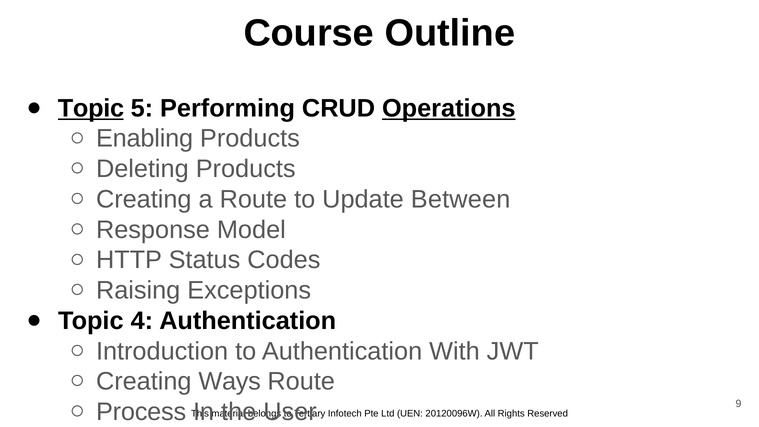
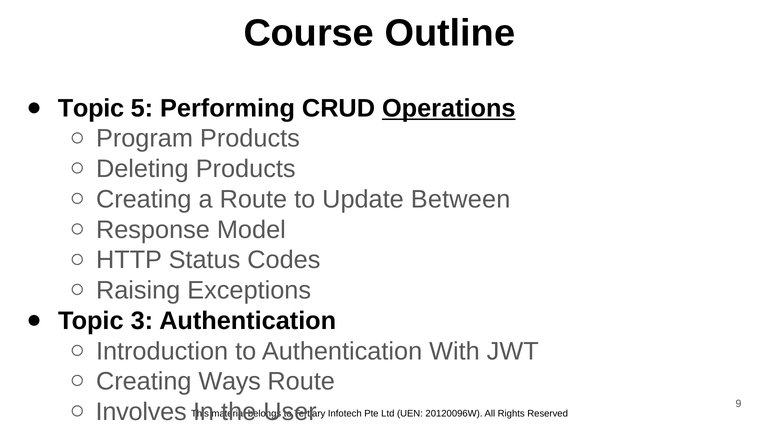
Topic underline: present -> none (91, 108)
Enabling: Enabling -> Program (145, 139)
4: 4 -> 3 (142, 321)
Process: Process -> Involves (141, 412)
